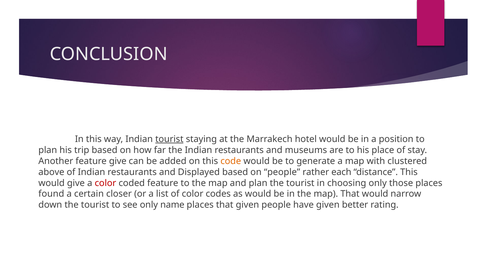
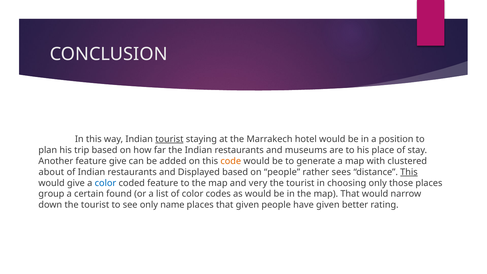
above: above -> about (51, 172)
each: each -> sees (341, 172)
This underline: none -> present (409, 172)
color colour: red -> blue (105, 183)
and plan: plan -> very (258, 183)
found: found -> group (51, 194)
closer: closer -> found (119, 194)
